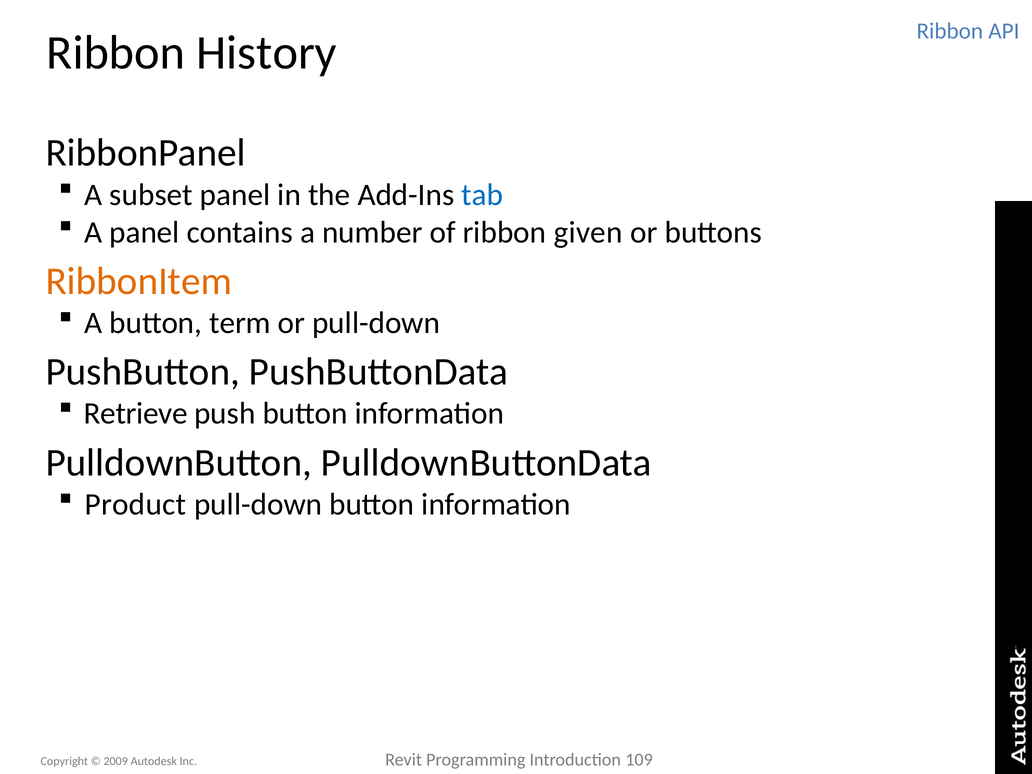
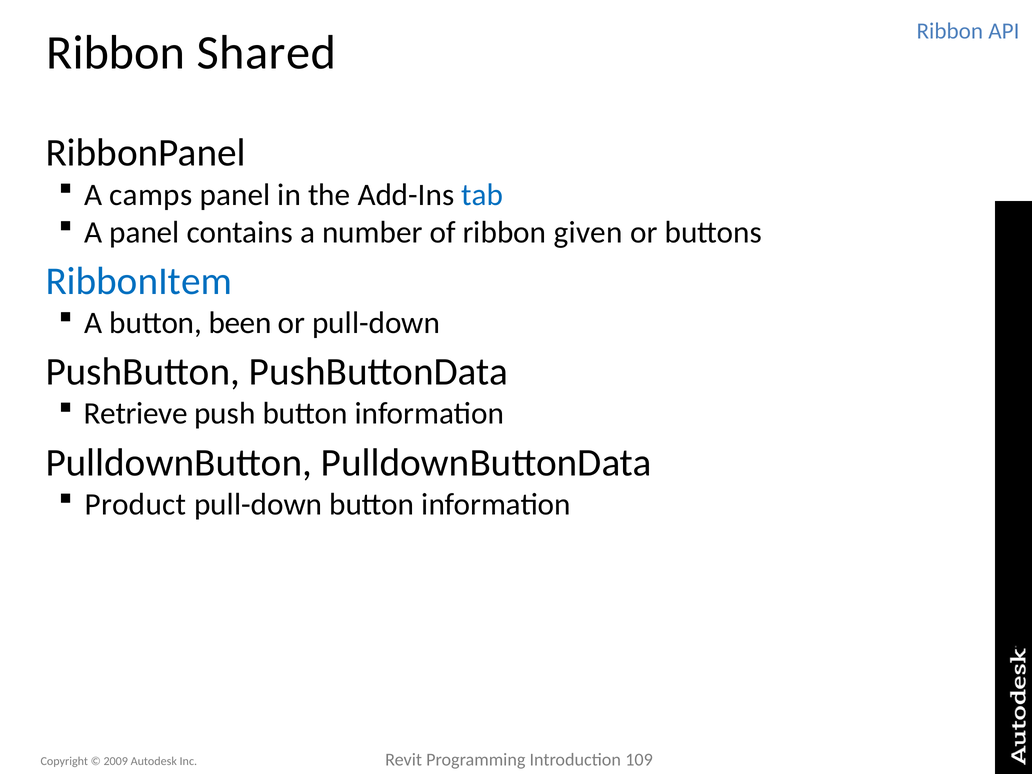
History: History -> Shared (266, 53)
subset: subset -> camps (151, 195)
RibbonItem colour: orange -> blue (139, 281)
term: term -> been (240, 323)
